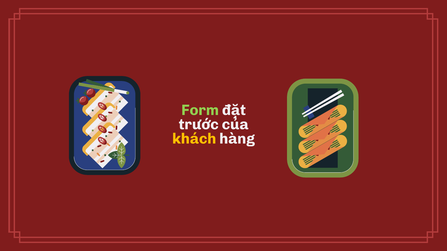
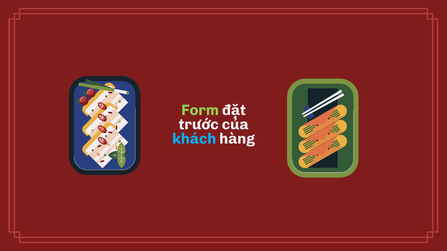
khách colour: yellow -> light blue (194, 139)
